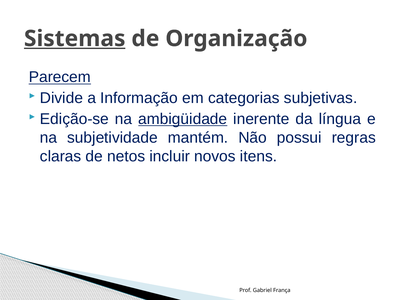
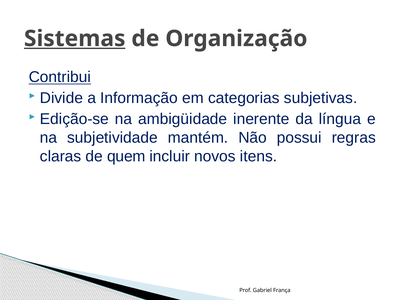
Parecem: Parecem -> Contribui (60, 77)
ambigüidade underline: present -> none (183, 119)
netos: netos -> quem (126, 156)
